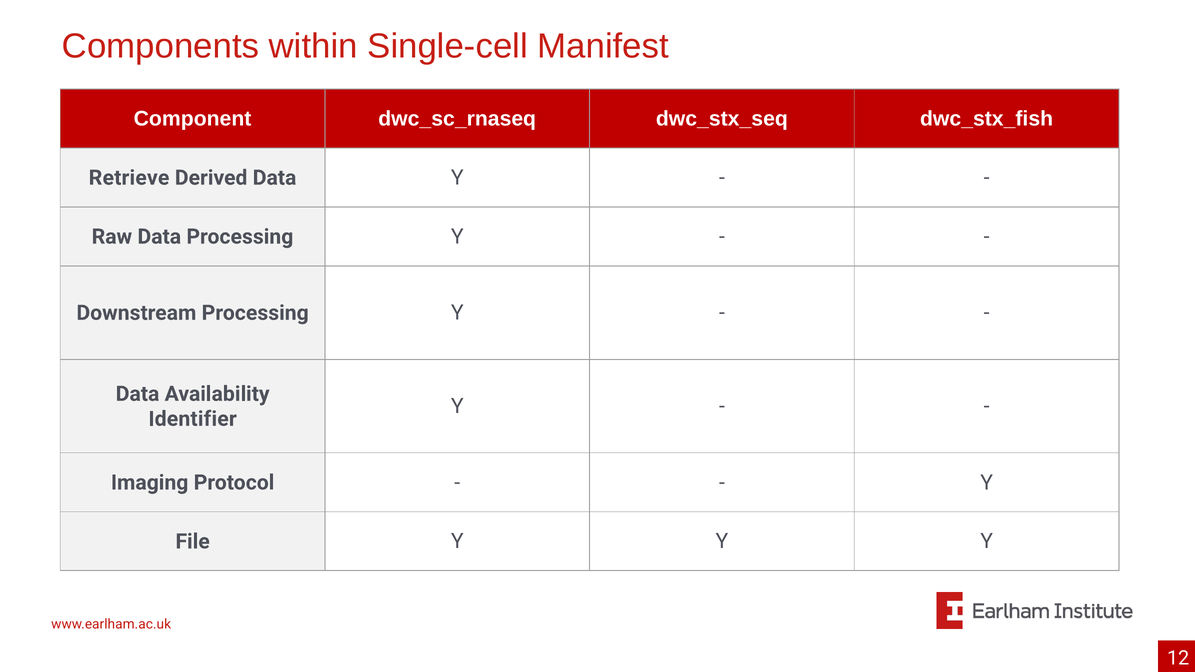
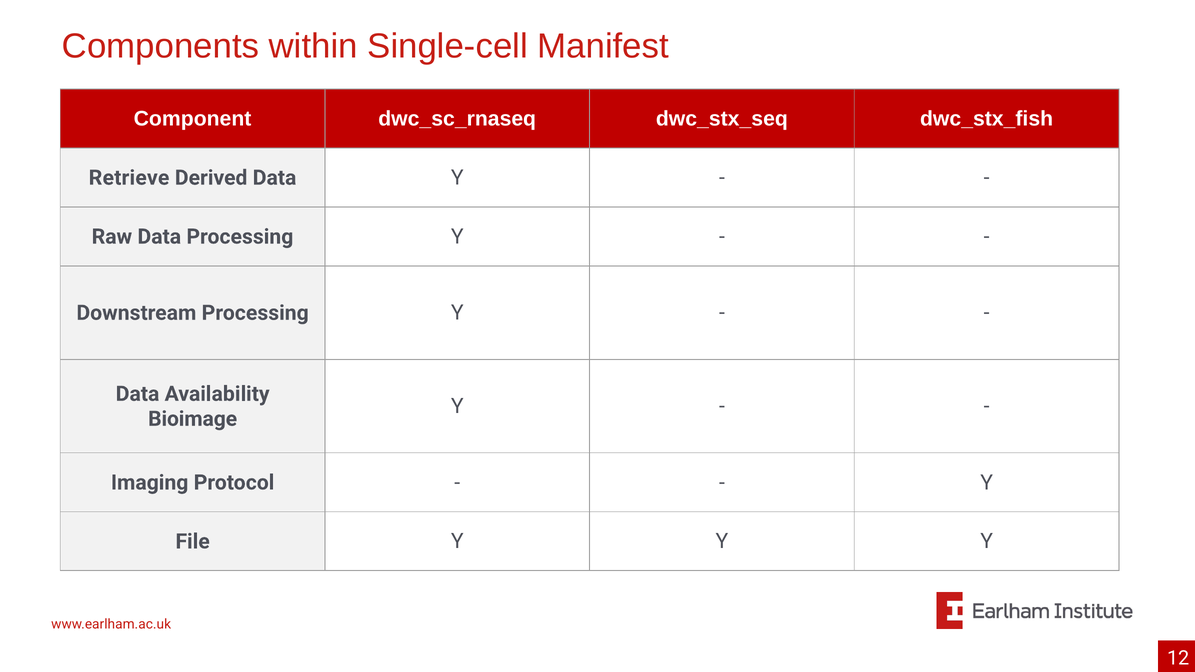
Identifier: Identifier -> Bioimage (193, 419)
